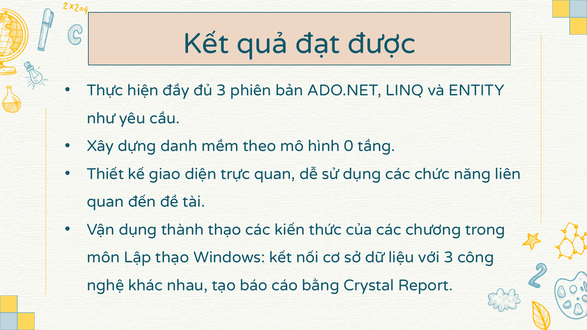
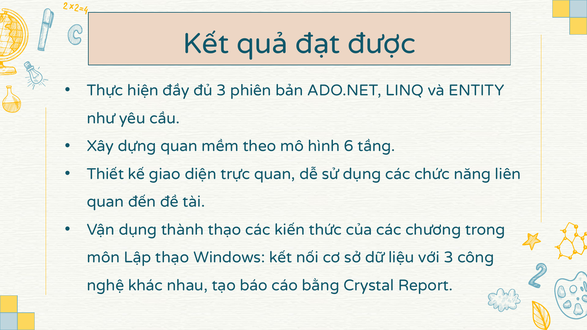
dựng danh: danh -> quan (179, 146)
0: 0 -> 6 (349, 146)
